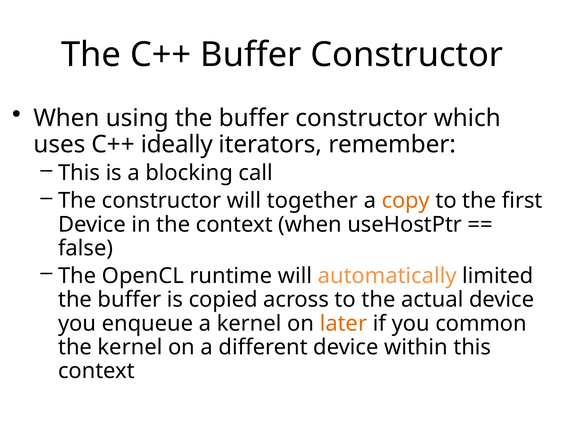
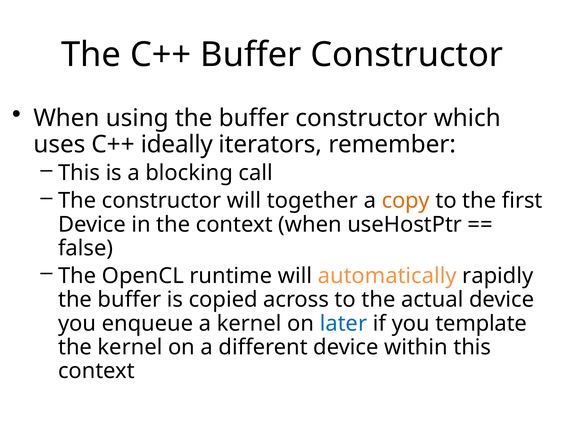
limited: limited -> rapidly (498, 276)
later colour: orange -> blue (343, 323)
common: common -> template (481, 323)
